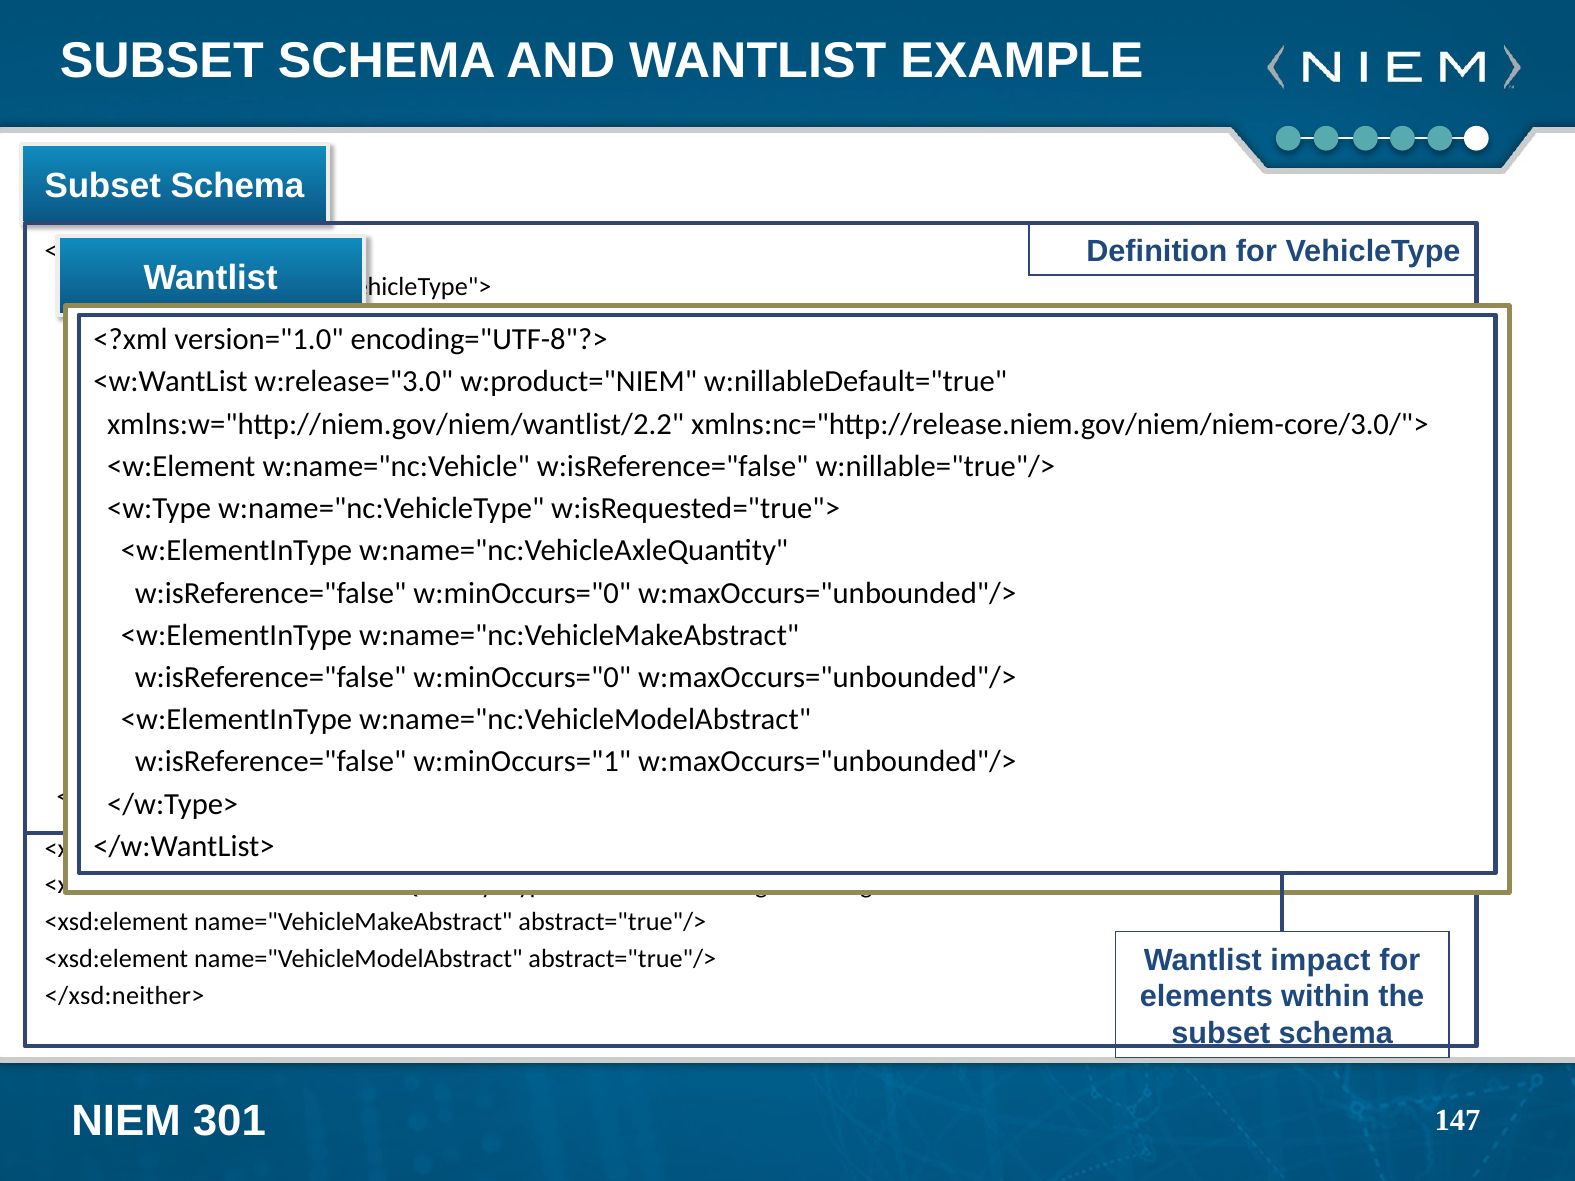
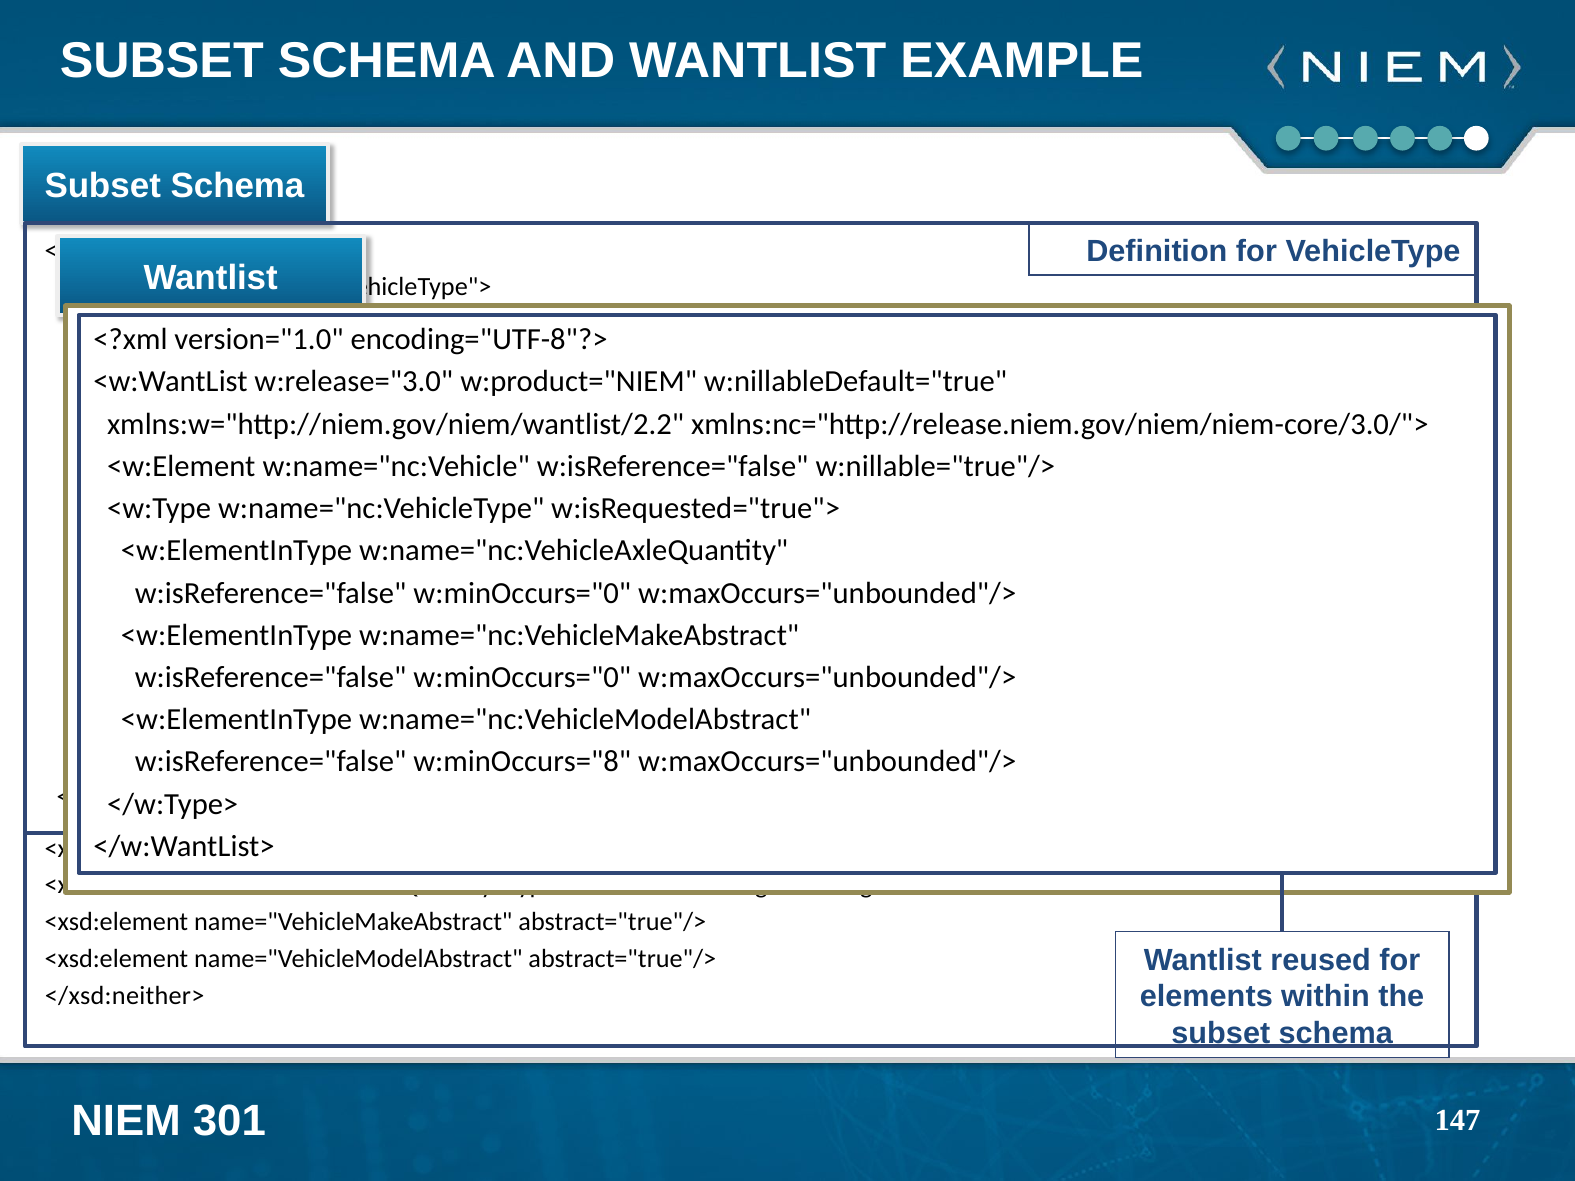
w:minOccurs="1: w:minOccurs="1 -> w:minOccurs="8 (522, 762)
impact: impact -> reused (1321, 960)
